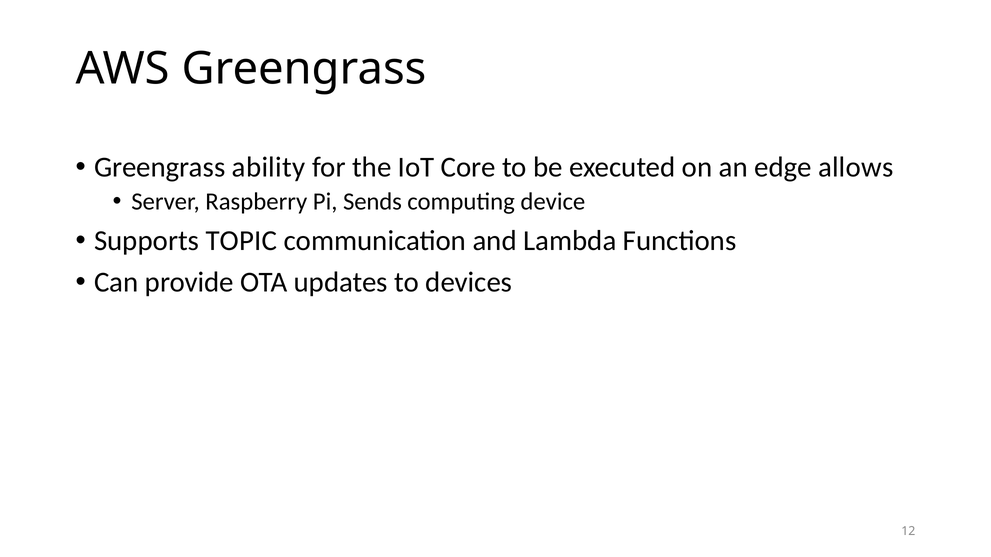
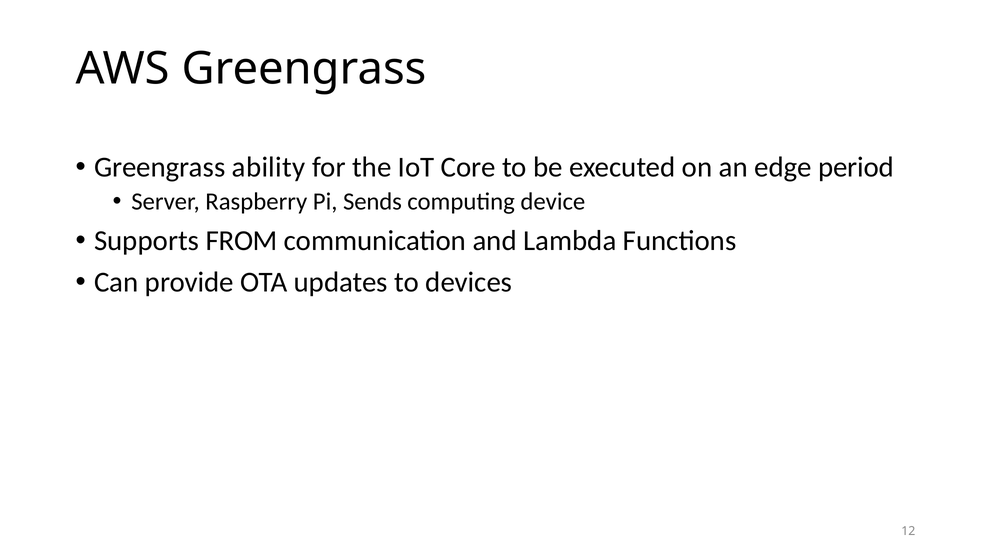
allows: allows -> period (856, 168)
TOPIC: TOPIC -> FROM (242, 241)
